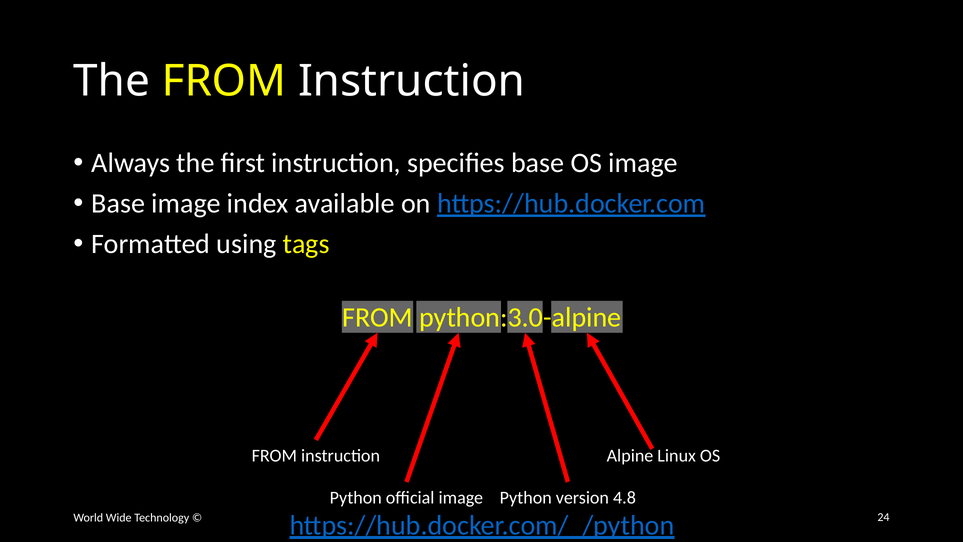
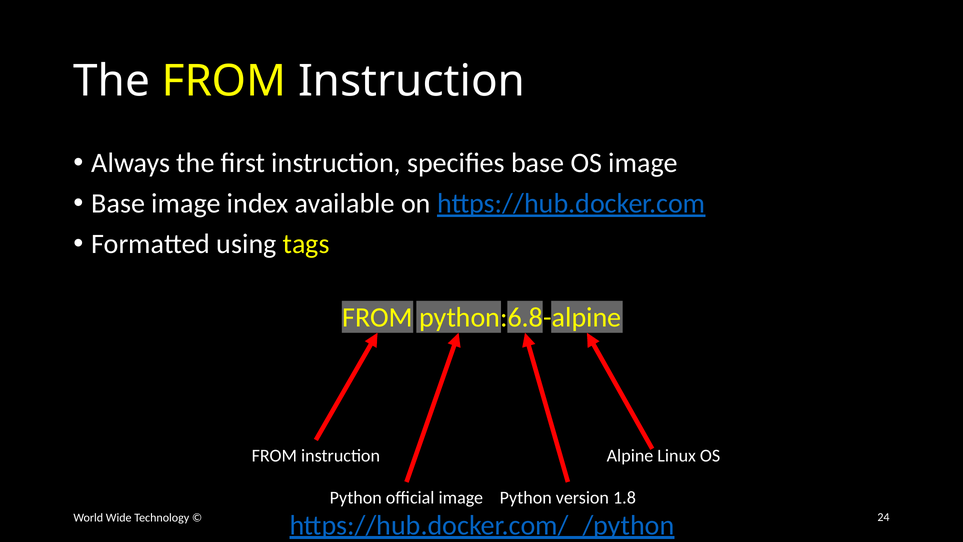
python:3.0-alpine: python:3.0-alpine -> python:6.8-alpine (520, 318)
4.8: 4.8 -> 1.8 (624, 497)
